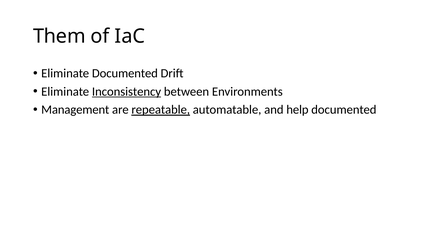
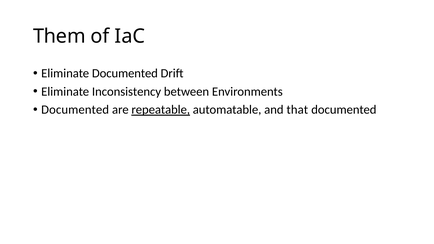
Inconsistency underline: present -> none (127, 92)
Management: Management -> Documented (75, 110)
help: help -> that (297, 110)
